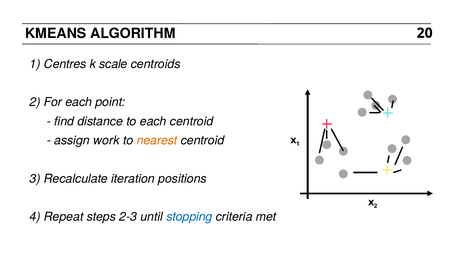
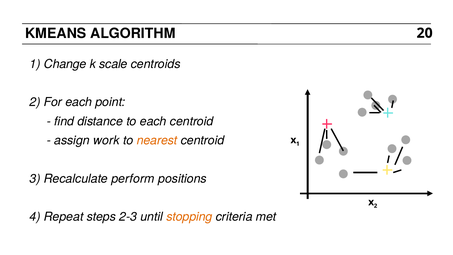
Centres: Centres -> Change (65, 64)
iteration: iteration -> perform (133, 178)
stopping colour: blue -> orange (189, 216)
